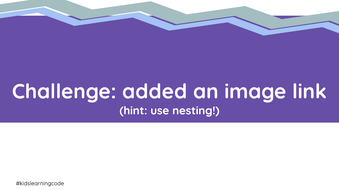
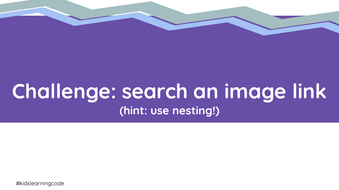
added: added -> search (155, 92)
